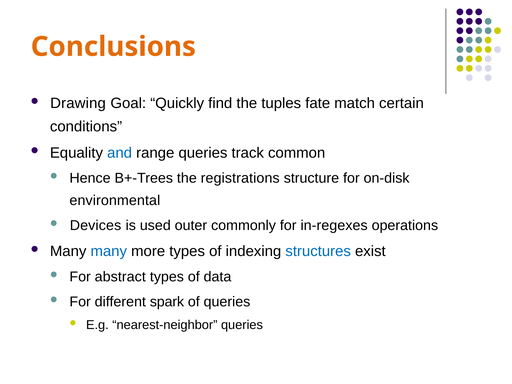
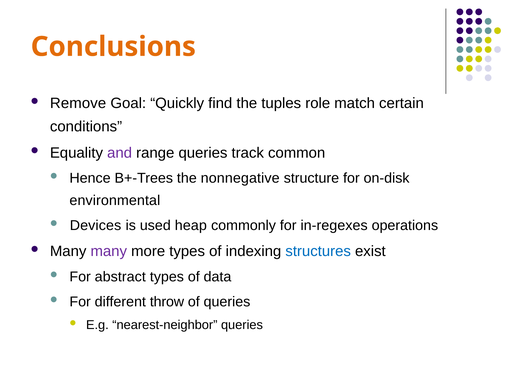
Drawing: Drawing -> Remove (78, 103)
fate: fate -> role (318, 103)
and colour: blue -> purple (120, 153)
registrations: registrations -> nonnegative (240, 178)
outer: outer -> heap (191, 225)
many colour: blue -> purple (109, 251)
spark: spark -> throw (167, 302)
